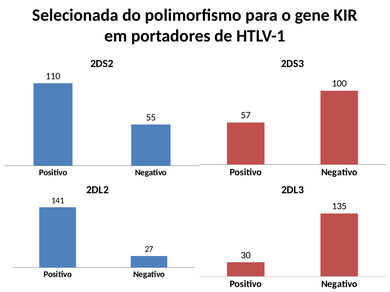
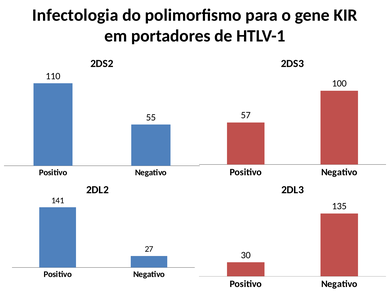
Selecionada: Selecionada -> Infectologia (75, 15)
